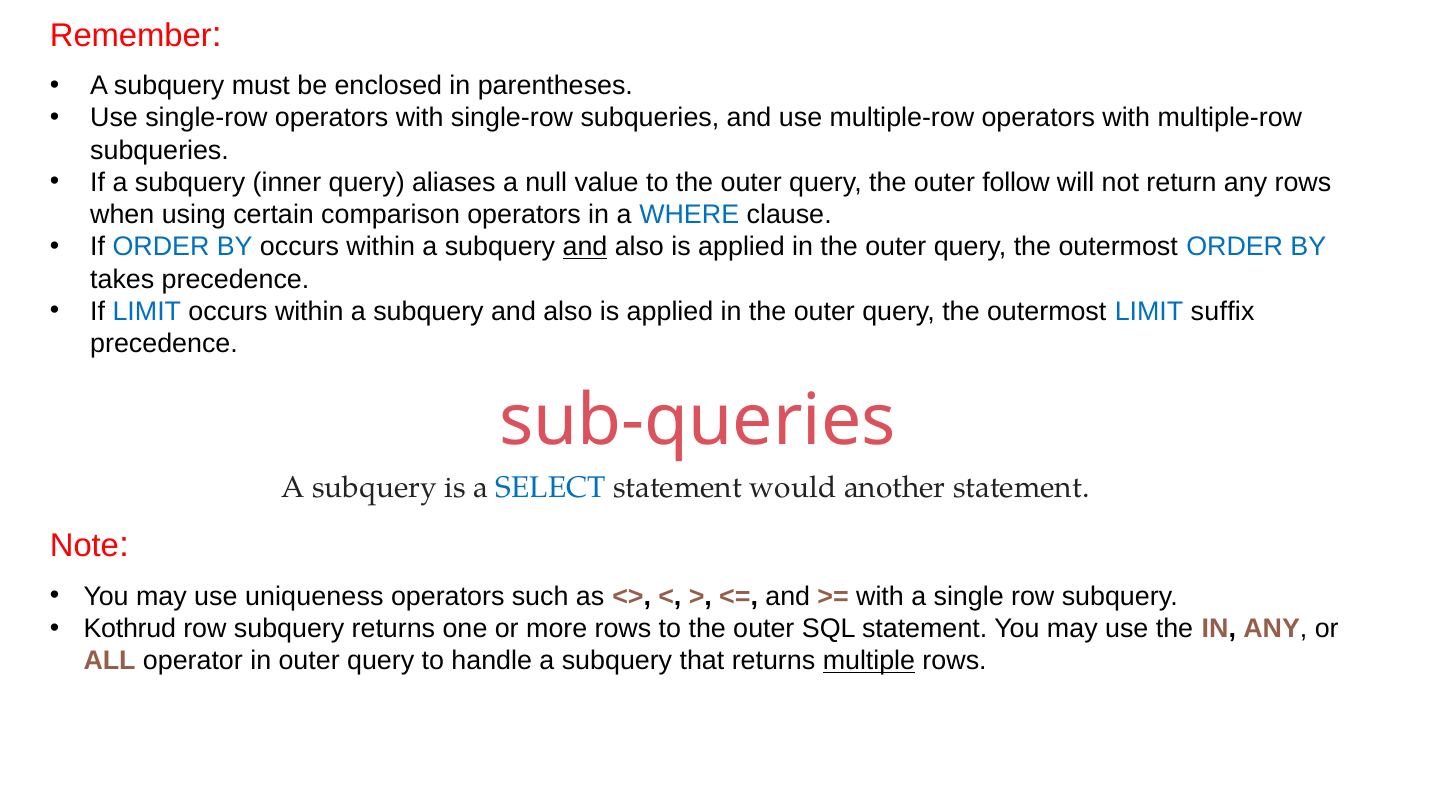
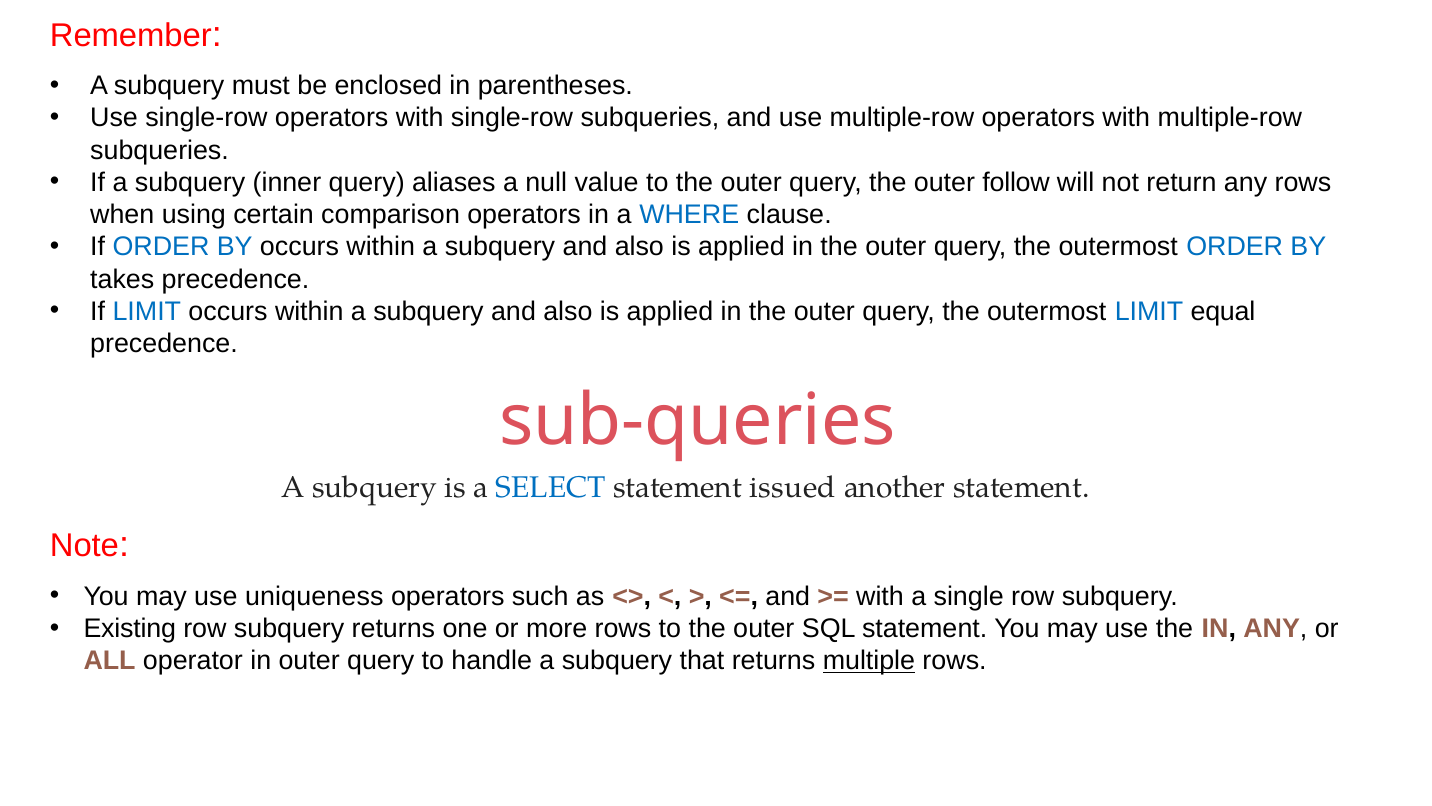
and underline: present -> none (585, 247)
suffix: suffix -> equal (1223, 311)
would: would -> issued (793, 487)
Kothrud: Kothrud -> Existing (130, 628)
